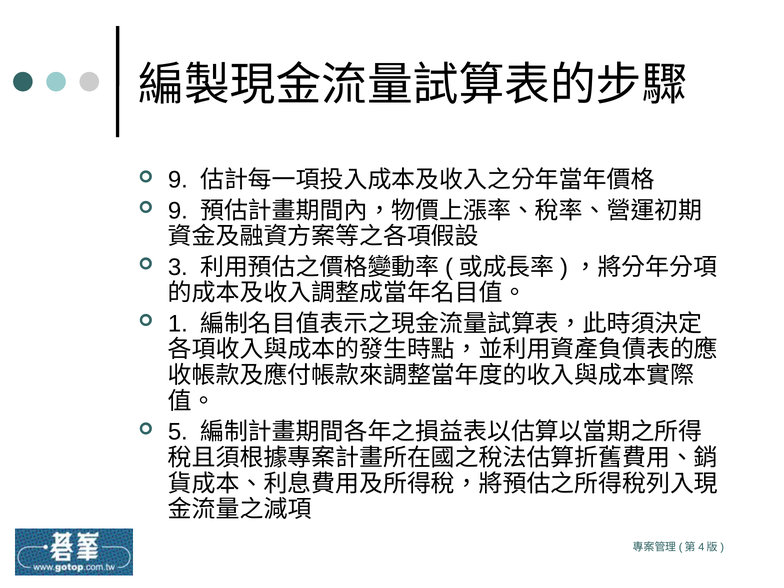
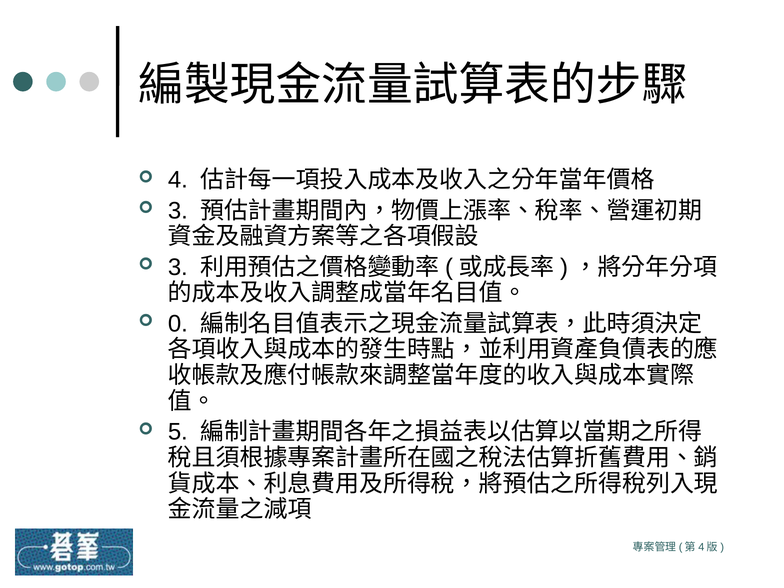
9: 9 -> 4 (178, 180)
9: 9 -> 3 (178, 211)
1: 1 -> 0 (178, 324)
